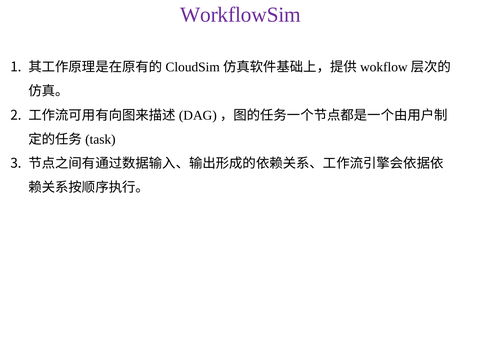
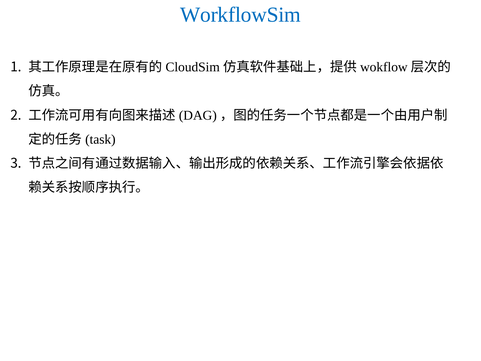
WorkflowSim colour: purple -> blue (240, 15)
